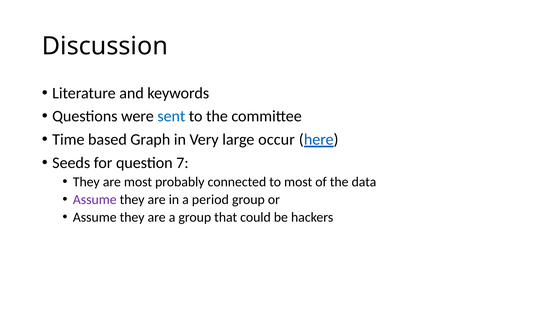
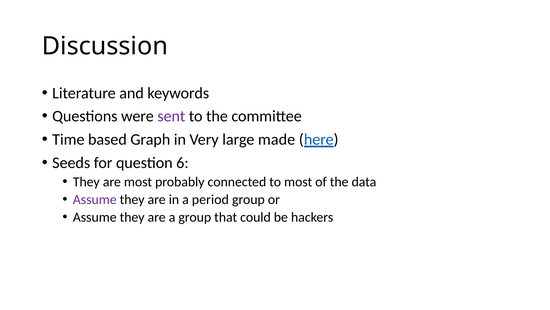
sent colour: blue -> purple (171, 116)
occur: occur -> made (277, 139)
7: 7 -> 6 (182, 162)
